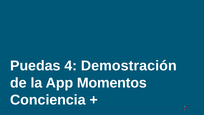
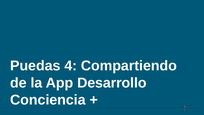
Demostración: Demostración -> Compartiendo (129, 66)
Momentos: Momentos -> Desarrollo (112, 83)
